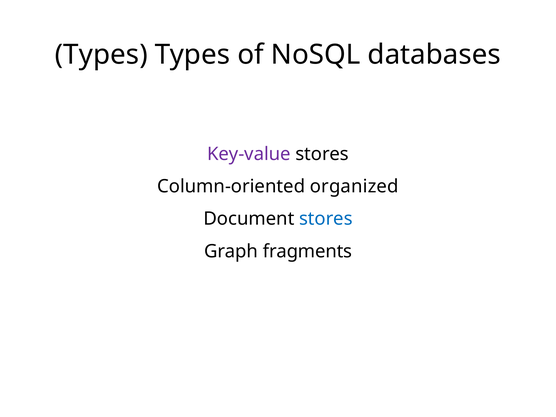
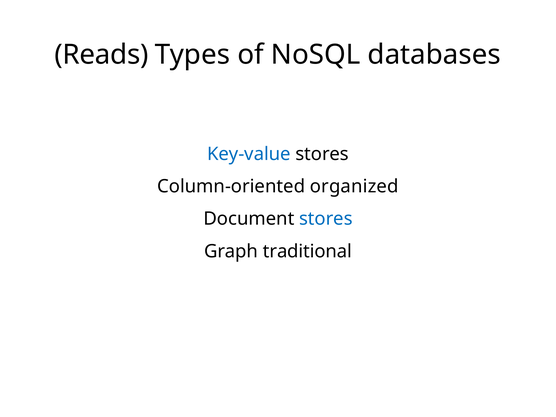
Types: Types -> Reads (101, 55)
Key-value colour: purple -> blue (249, 154)
fragments: fragments -> traditional (307, 251)
